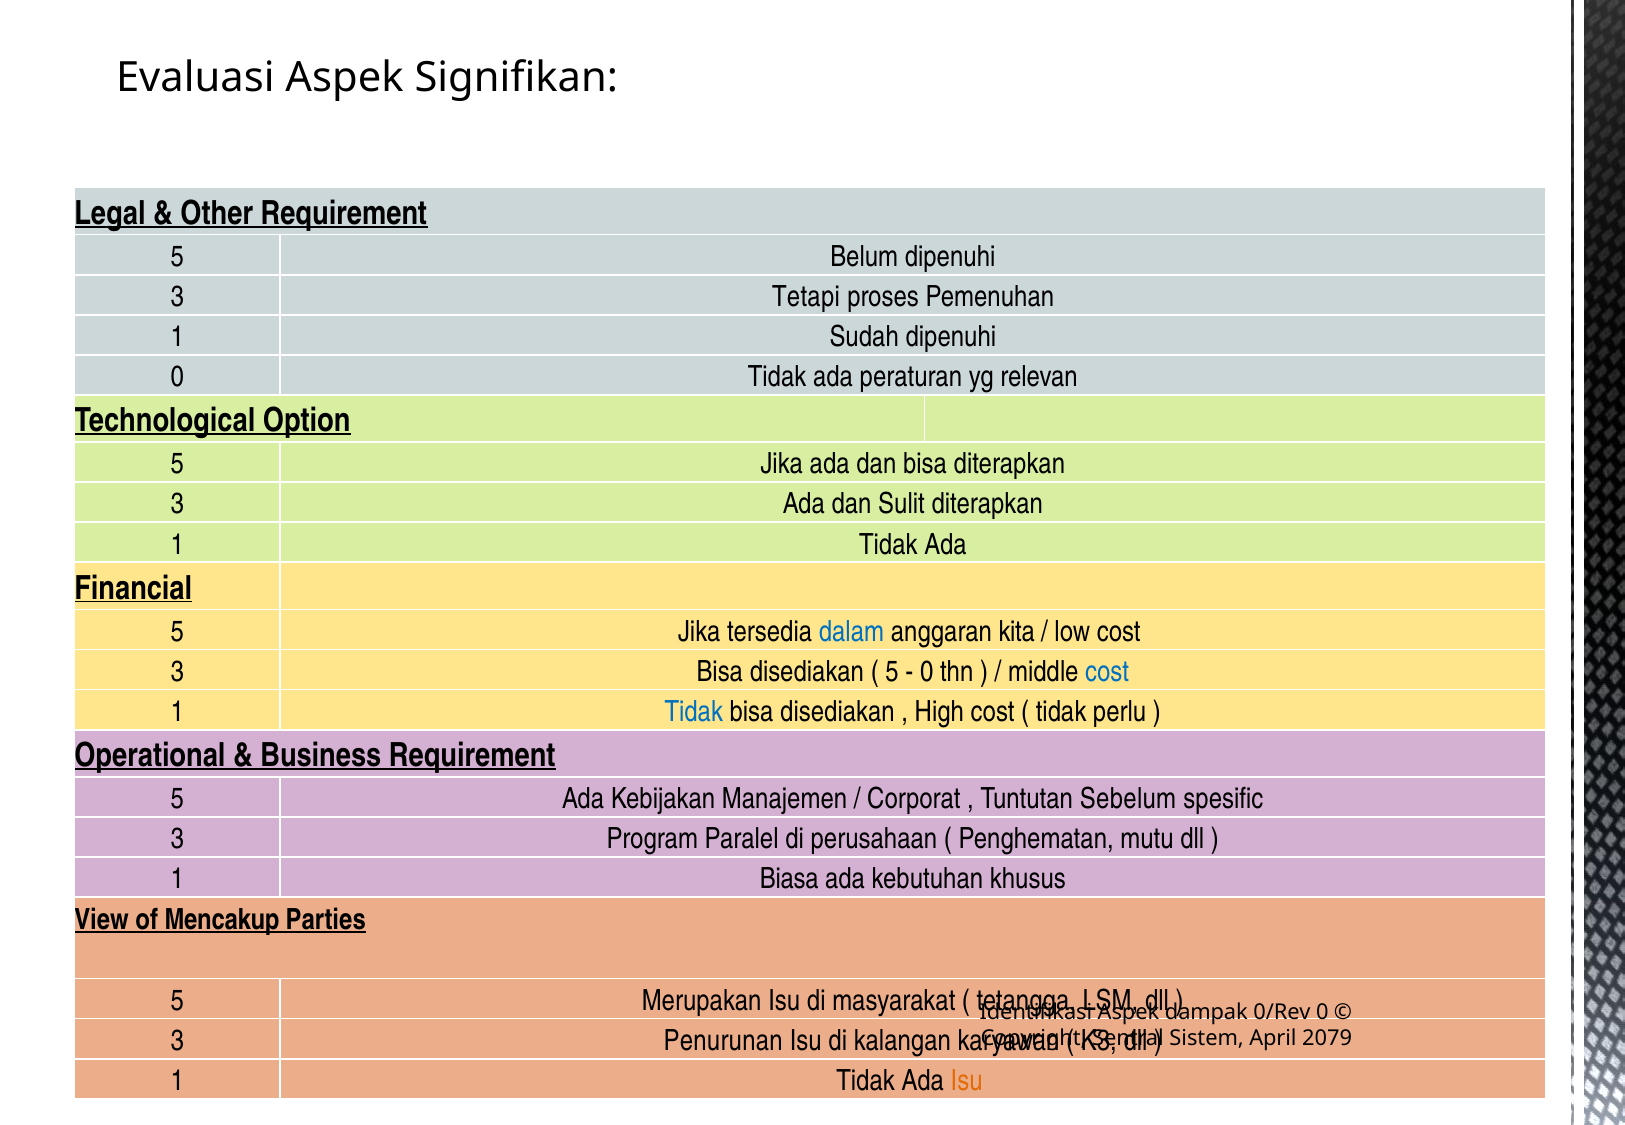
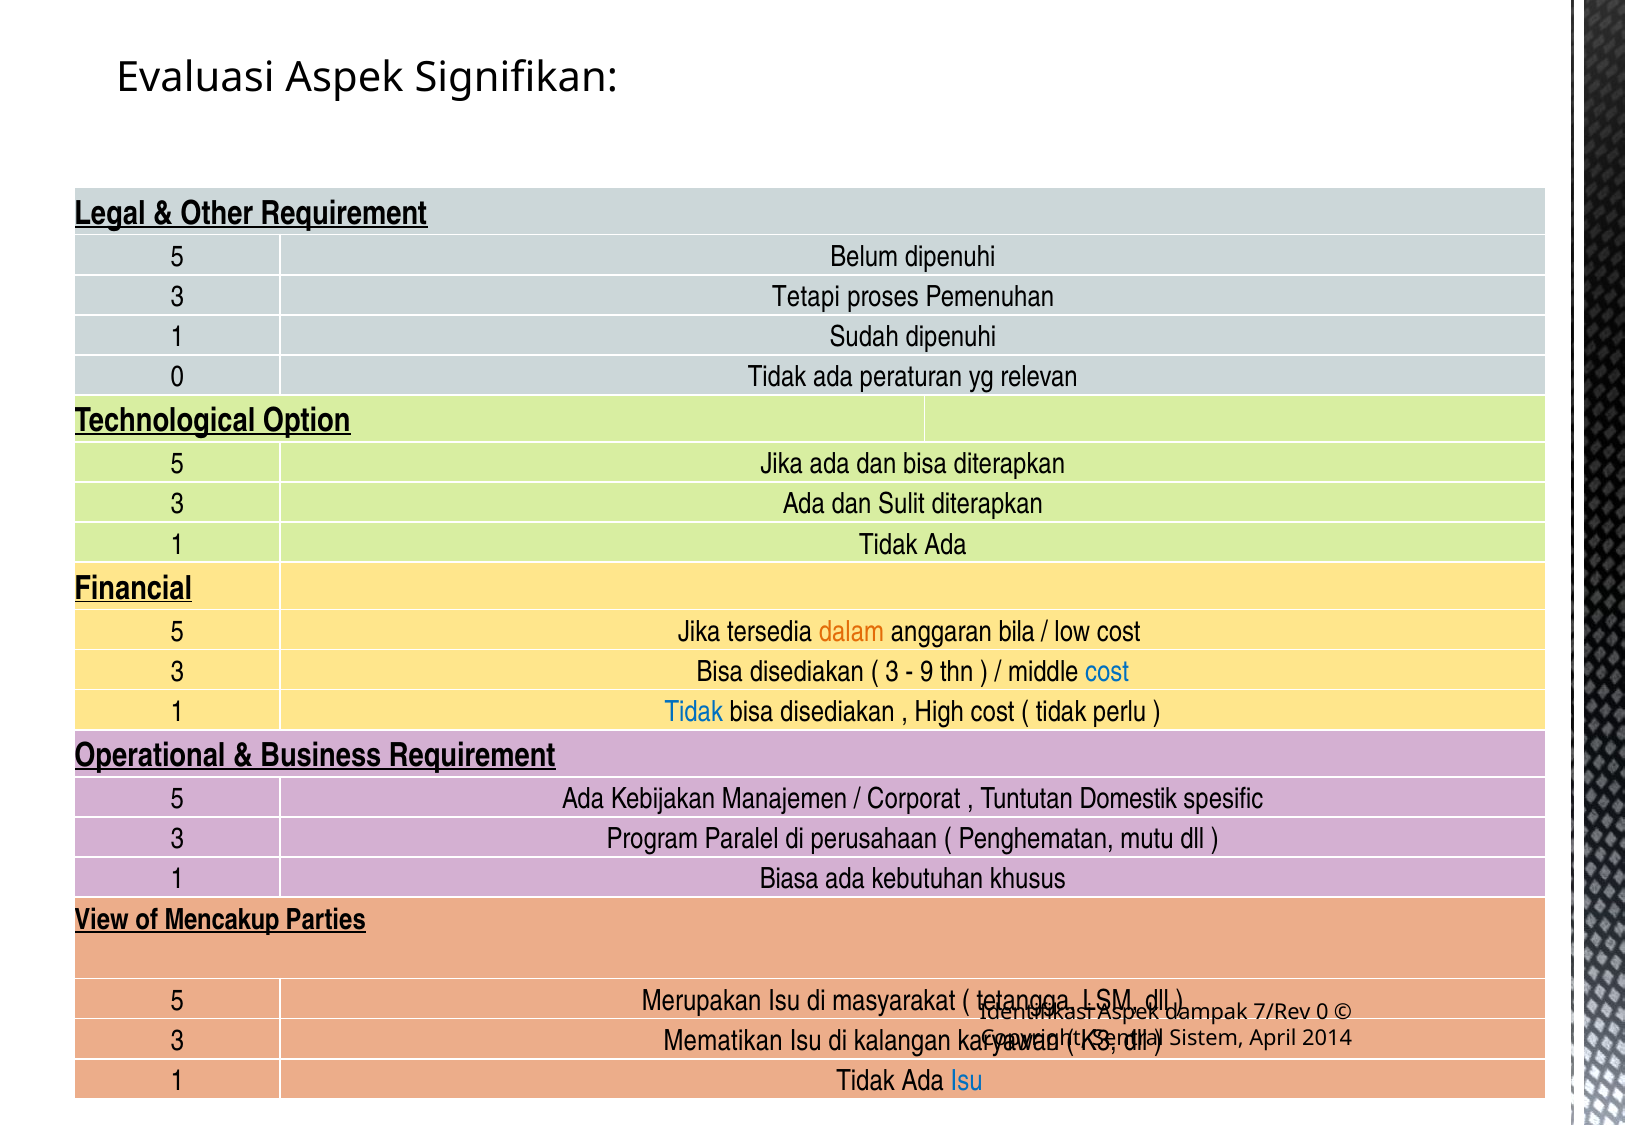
dalam colour: blue -> orange (851, 632)
kita: kita -> bila (1017, 632)
5: 5 -> 3 (892, 672)
0: 0 -> 9 (927, 672)
Sebelum: Sebelum -> Domestik (1128, 799)
0/Rev: 0/Rev -> 7/Rev (1282, 1012)
Penurunan: Penurunan -> Mematikan (723, 1041)
2079: 2079 -> 2014 (1327, 1039)
Isu colour: orange -> blue (967, 1081)
